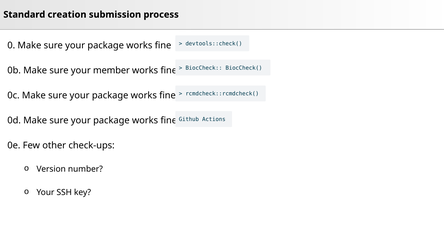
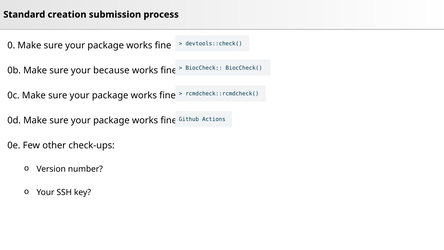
member: member -> because (111, 70)
